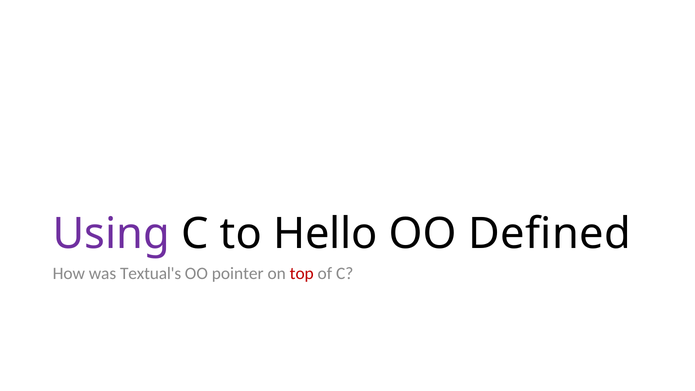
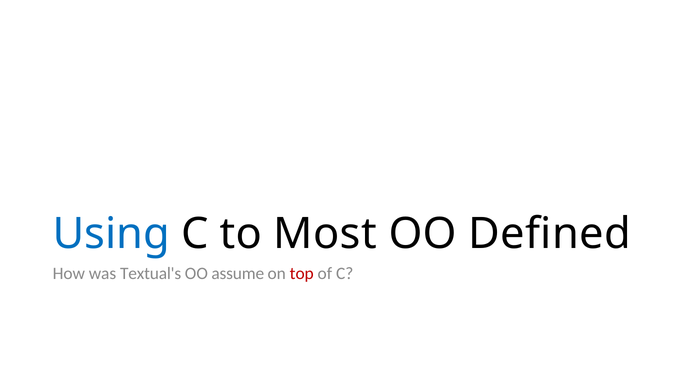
Using colour: purple -> blue (111, 234)
Hello: Hello -> Most (325, 234)
pointer: pointer -> assume (238, 274)
